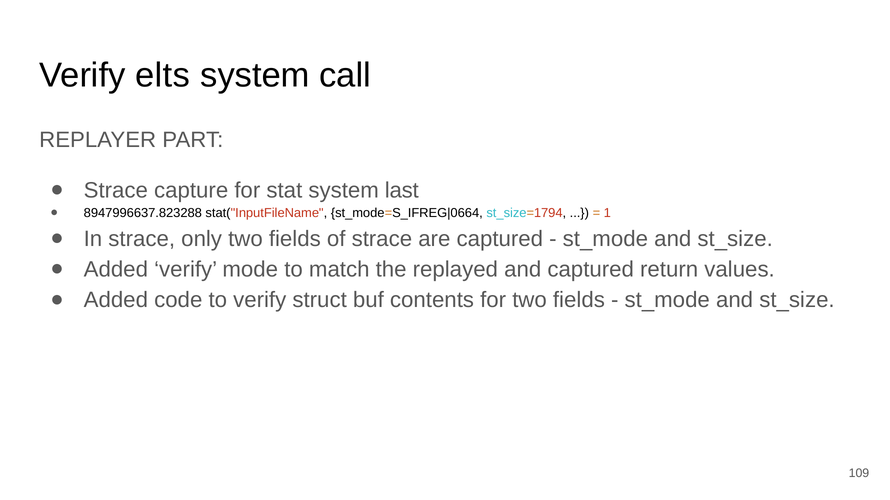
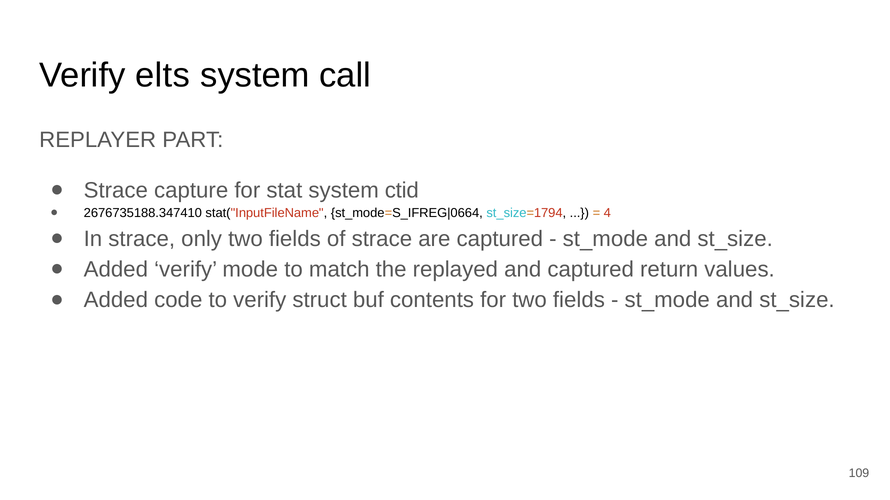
last: last -> ctid (402, 190)
8947996637.823288: 8947996637.823288 -> 2676735188.347410 (143, 213)
1: 1 -> 4 (607, 213)
